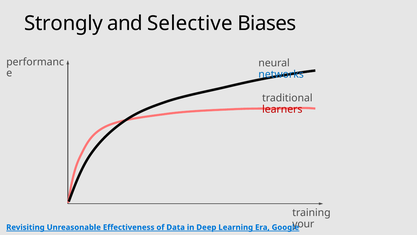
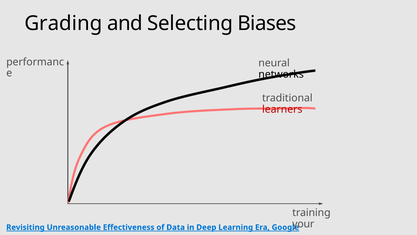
Strongly: Strongly -> Grading (63, 23)
Selective: Selective -> Selecting (190, 23)
networks colour: blue -> black (281, 74)
